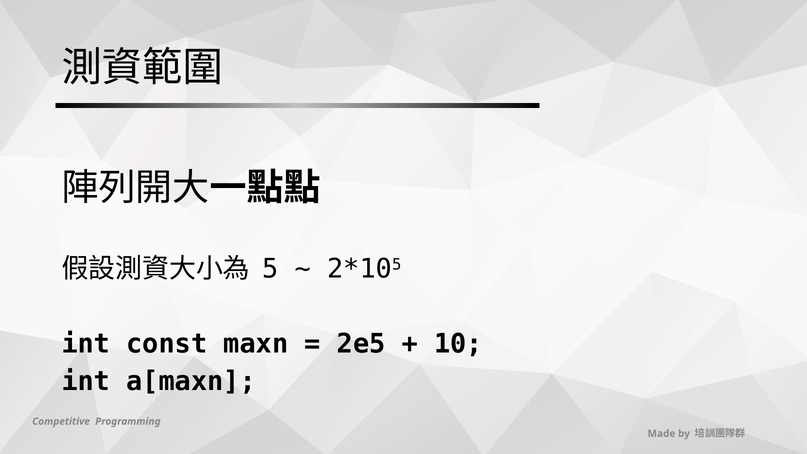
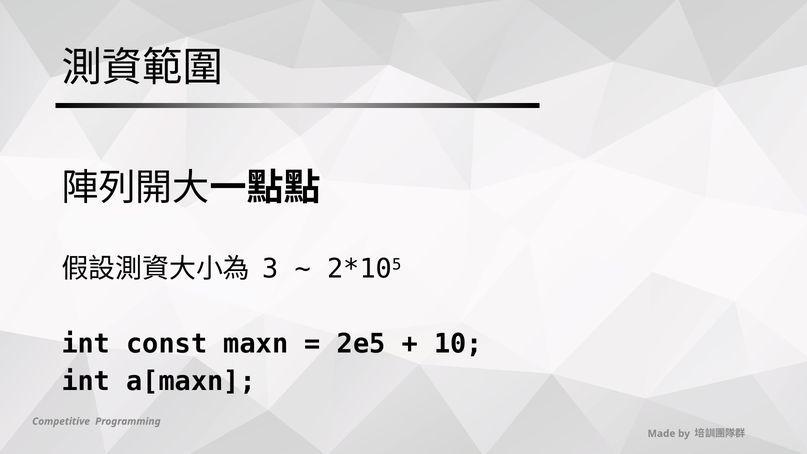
5: 5 -> 3 (271, 269)
